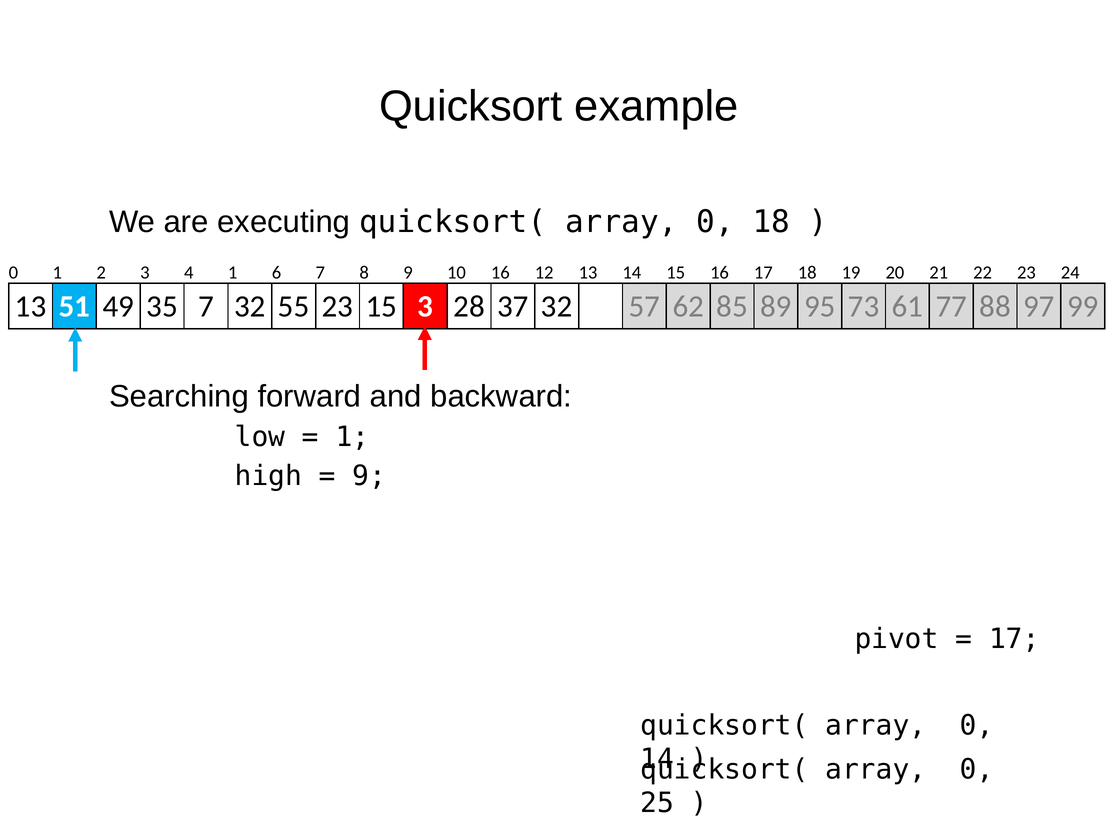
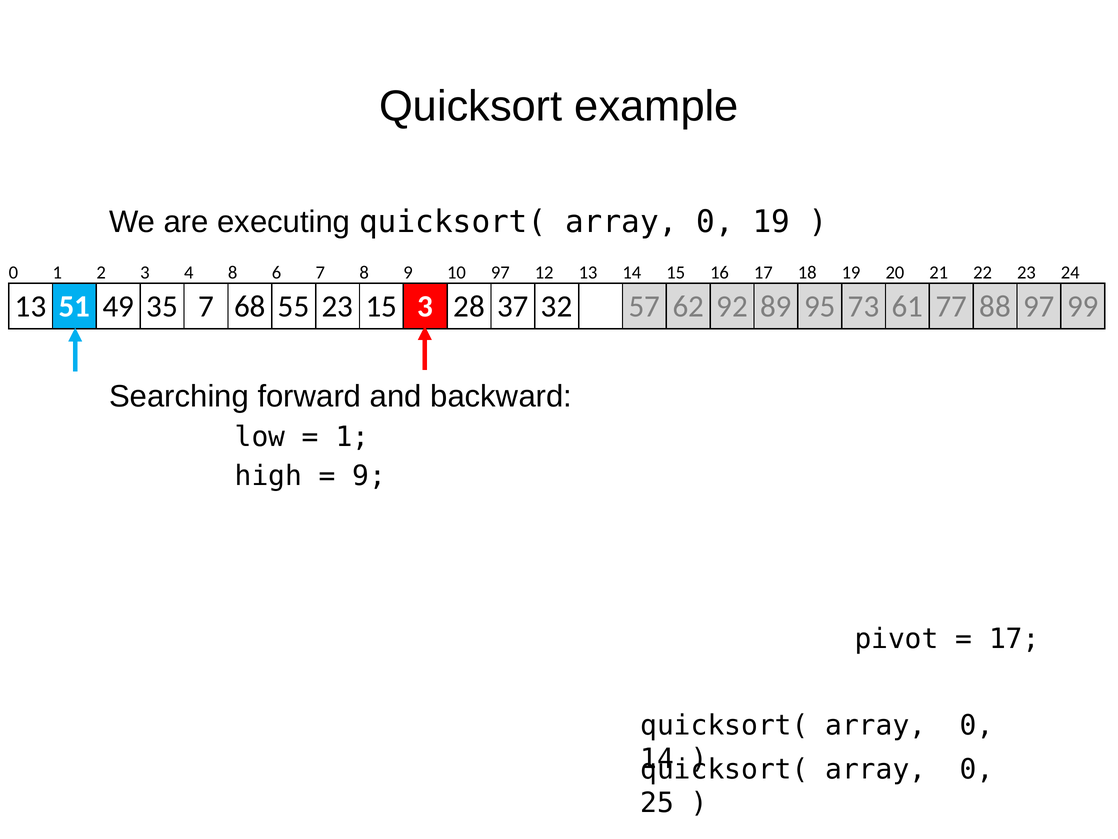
0 18: 18 -> 19 (771, 222)
4 1: 1 -> 8 (233, 272)
10 16: 16 -> 97 (500, 272)
7 32: 32 -> 68 (250, 306)
85: 85 -> 92 (732, 306)
